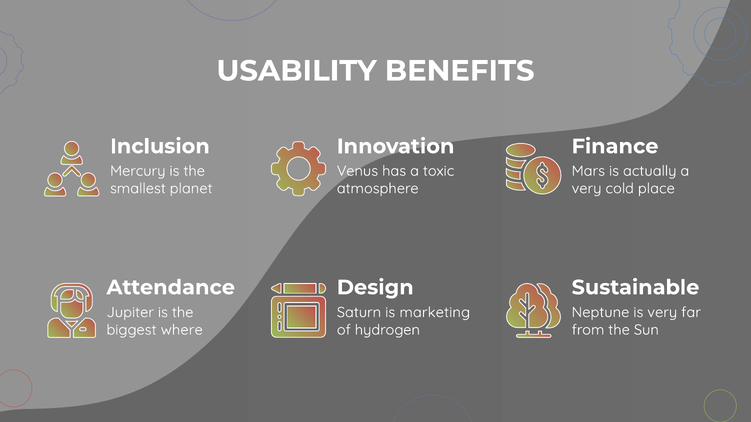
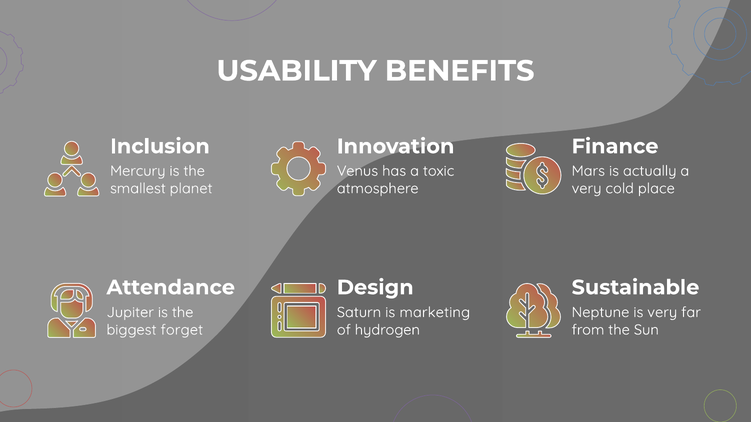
where: where -> forget (182, 330)
